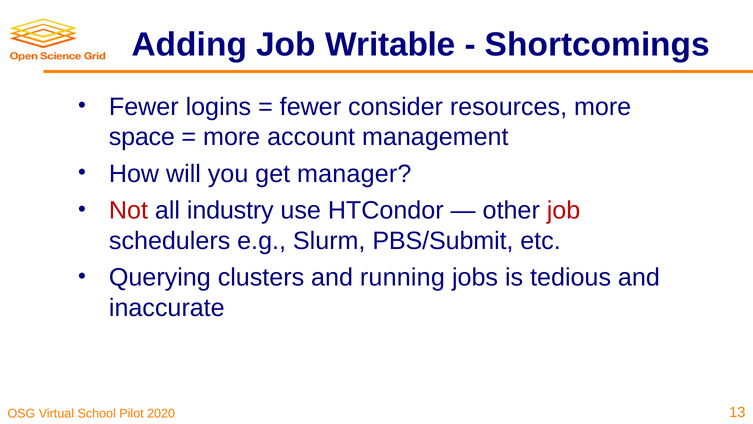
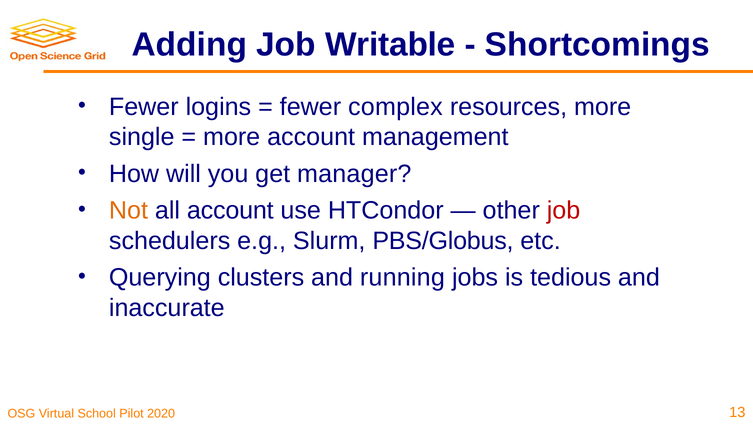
consider: consider -> complex (395, 107)
space: space -> single (142, 137)
Not colour: red -> orange (128, 210)
all industry: industry -> account (230, 210)
PBS/Submit: PBS/Submit -> PBS/Globus (443, 241)
